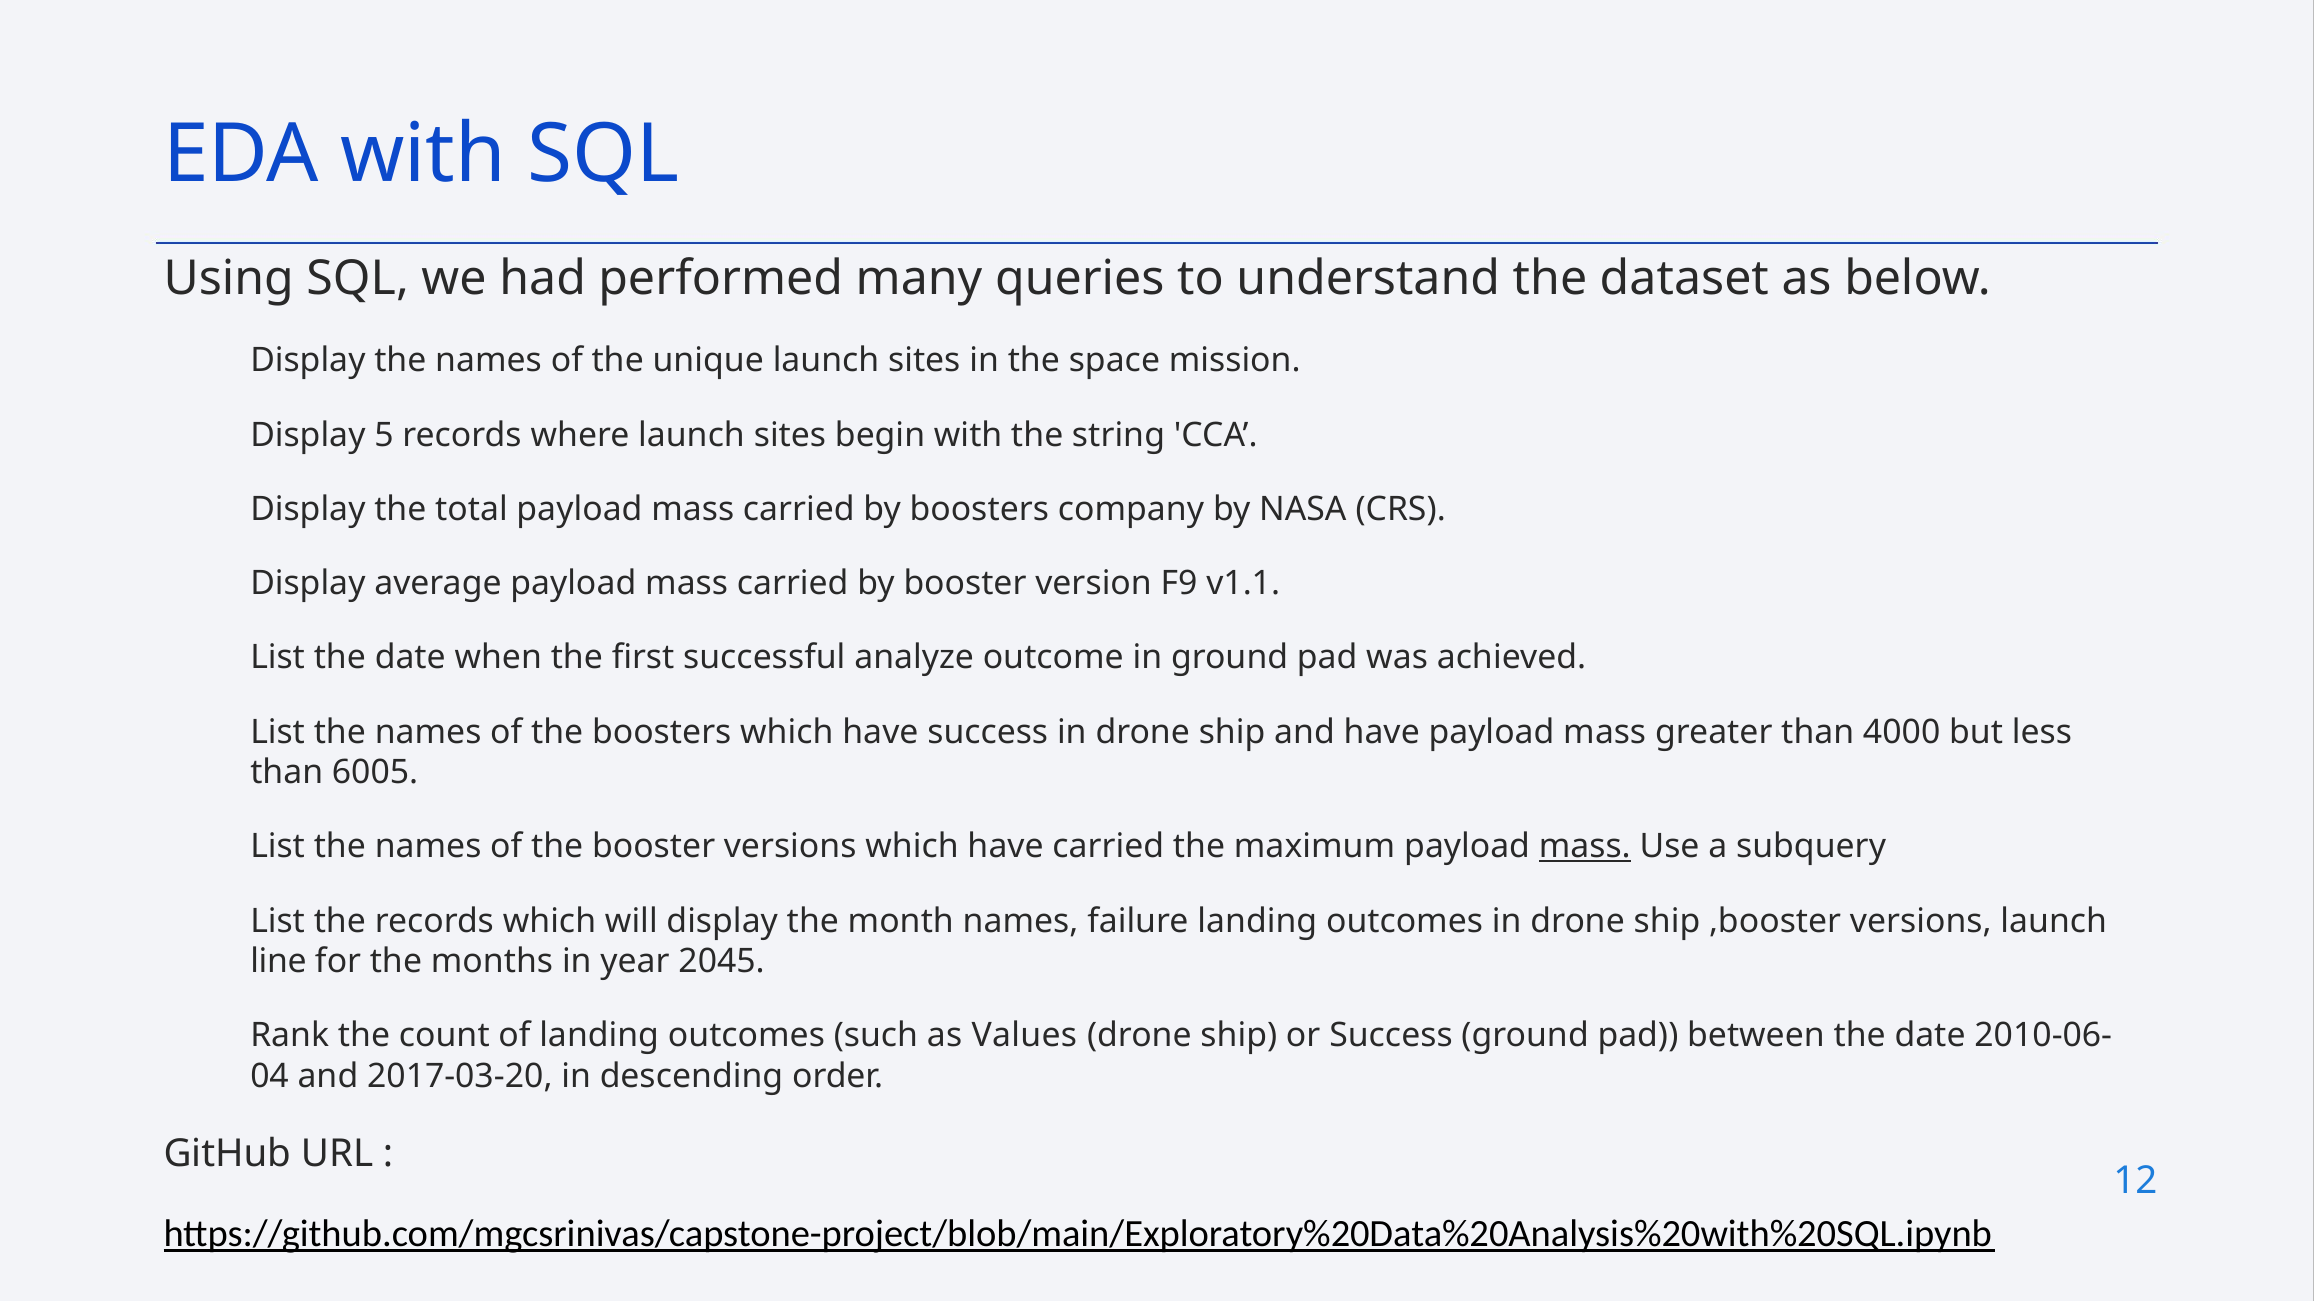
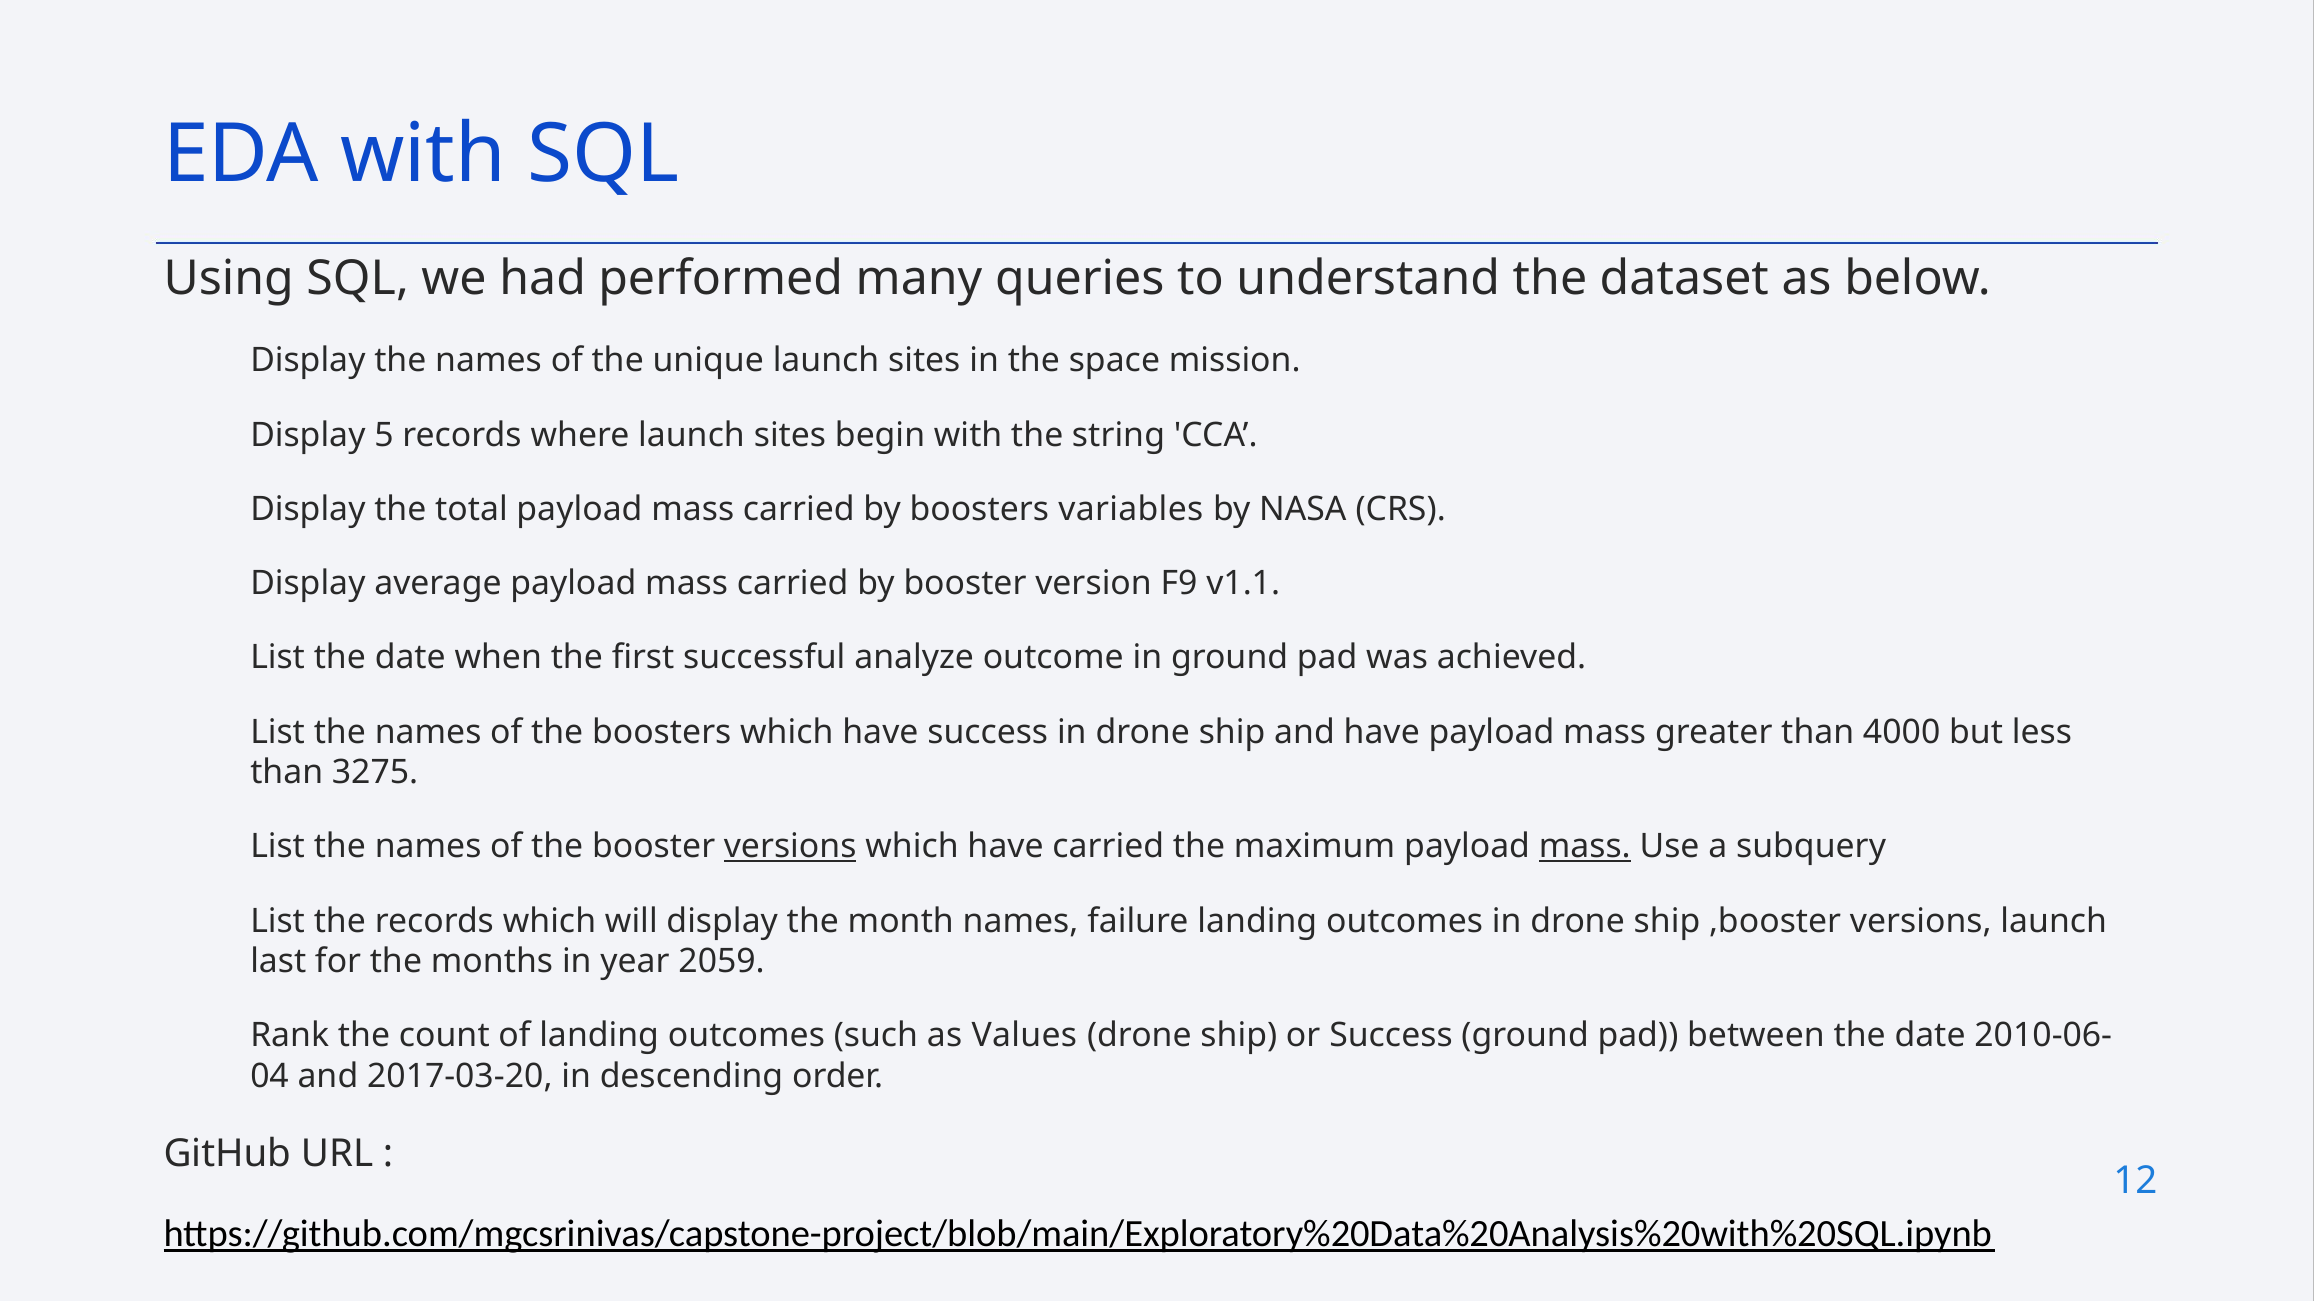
company: company -> variables (1131, 510)
6005: 6005 -> 3275 (375, 773)
versions underline: none -> present (790, 847)
line: line -> last (278, 962)
2045: 2045 -> 2059 (722, 962)
